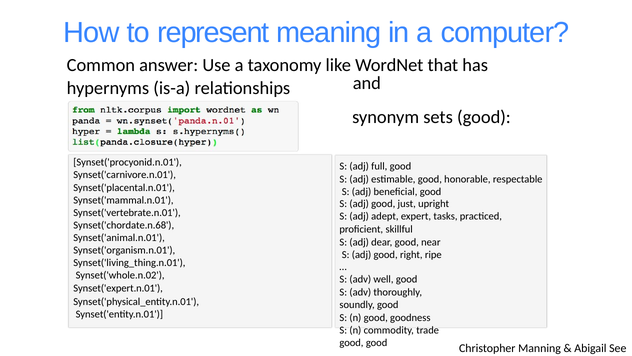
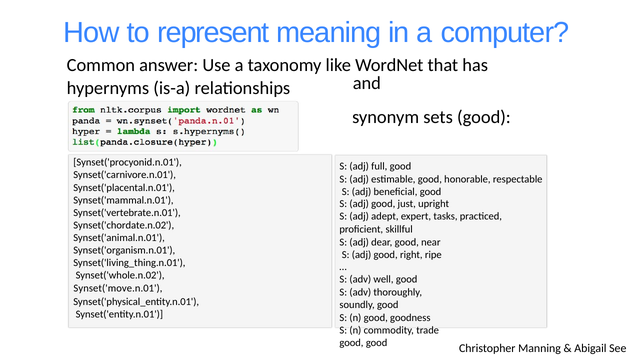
Synset('chordate.n.68: Synset('chordate.n.68 -> Synset('chordate.n.02 (124, 225)
Synset('expert.n.01: Synset('expert.n.01 -> Synset('move.n.01 (118, 288)
